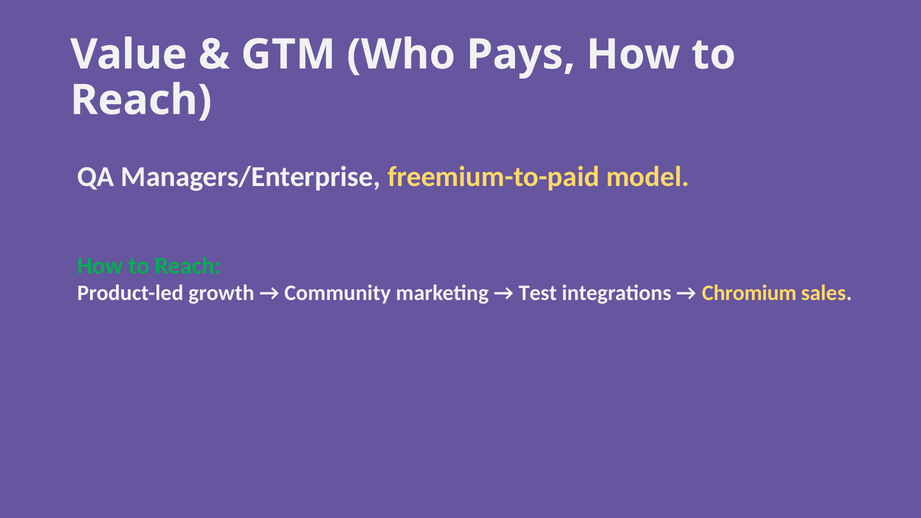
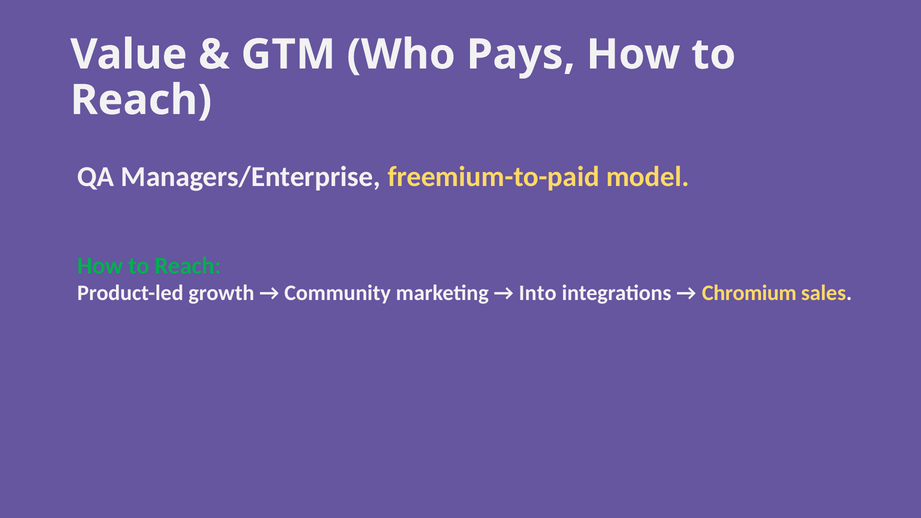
Test: Test -> Into (538, 293)
